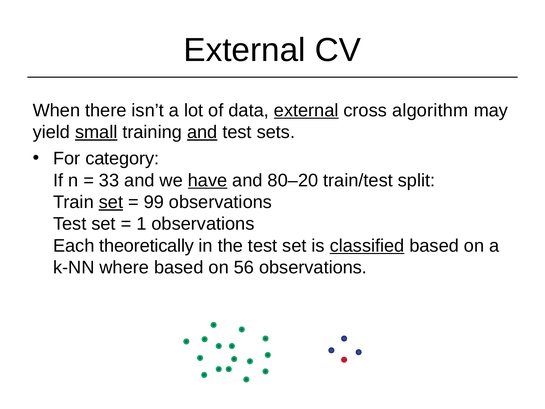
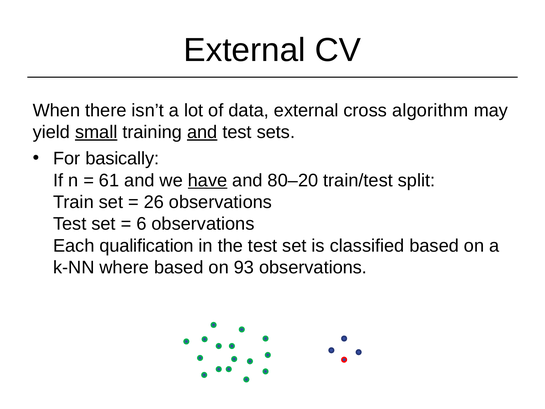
external underline: present -> none (306, 110)
category: category -> basically (122, 158)
33: 33 -> 61 (109, 180)
set underline: present -> none (111, 202)
99: 99 -> 26 (154, 202)
1: 1 -> 6 (141, 224)
theoretically: theoretically -> qualification (147, 246)
classified underline: present -> none (367, 246)
56: 56 -> 93 (244, 267)
